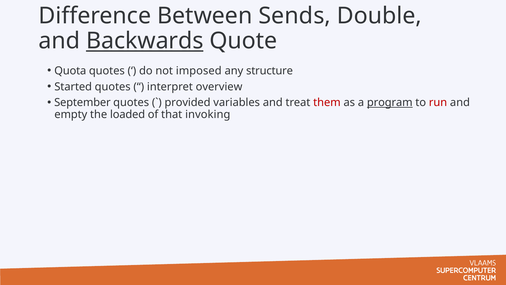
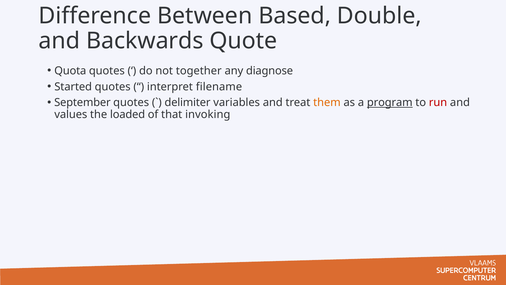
Sends: Sends -> Based (295, 16)
Backwards underline: present -> none (145, 41)
imposed: imposed -> together (199, 71)
structure: structure -> diagnose (270, 71)
overview: overview -> filename (219, 87)
provided: provided -> delimiter (188, 103)
them colour: red -> orange (327, 103)
empty: empty -> values (71, 114)
